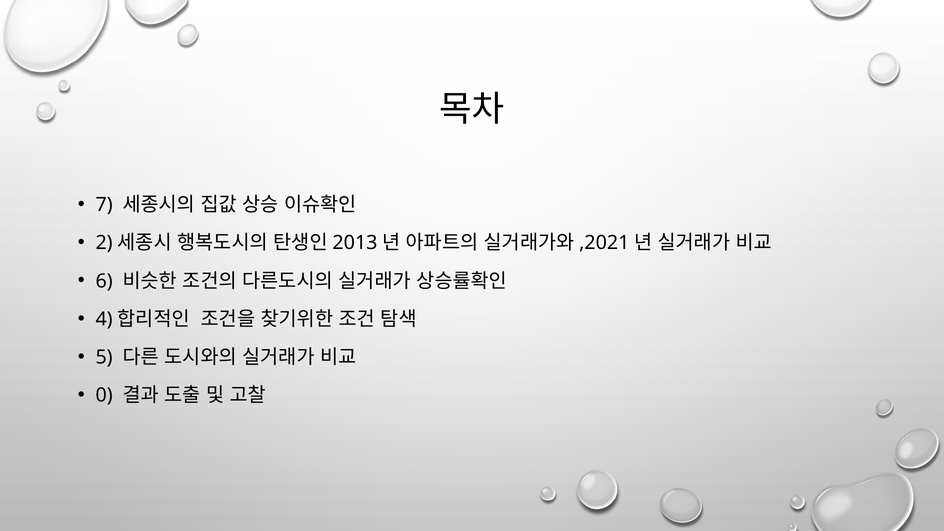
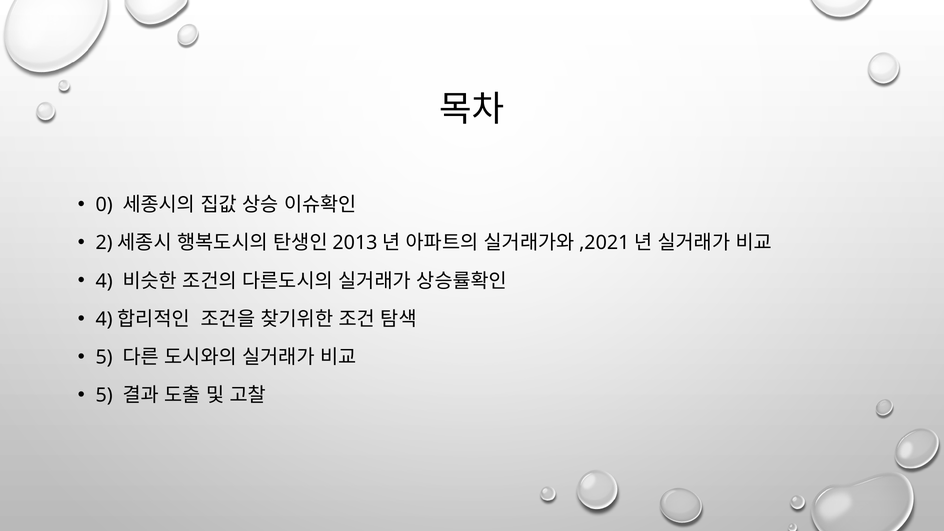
7: 7 -> 0 (104, 205)
6: 6 -> 4 (104, 281)
0: 0 -> 5 (104, 396)
